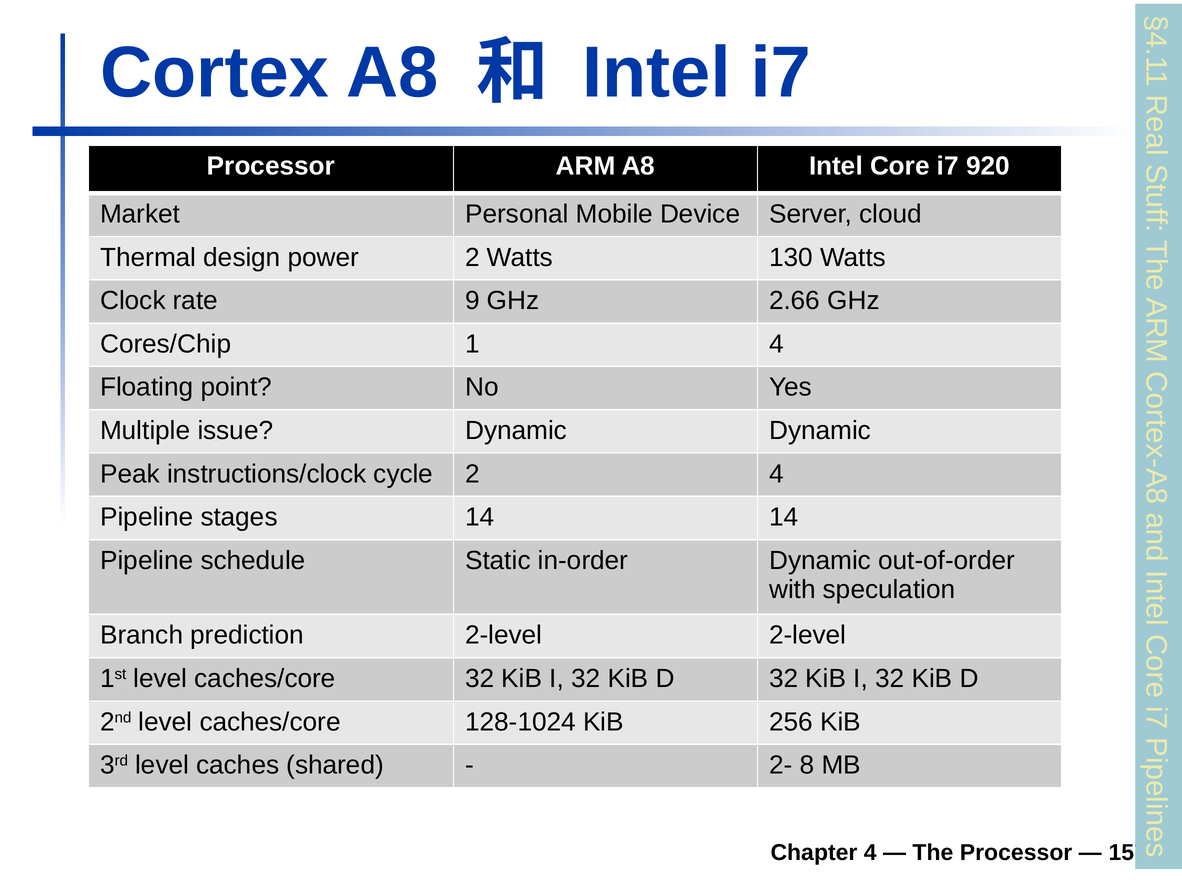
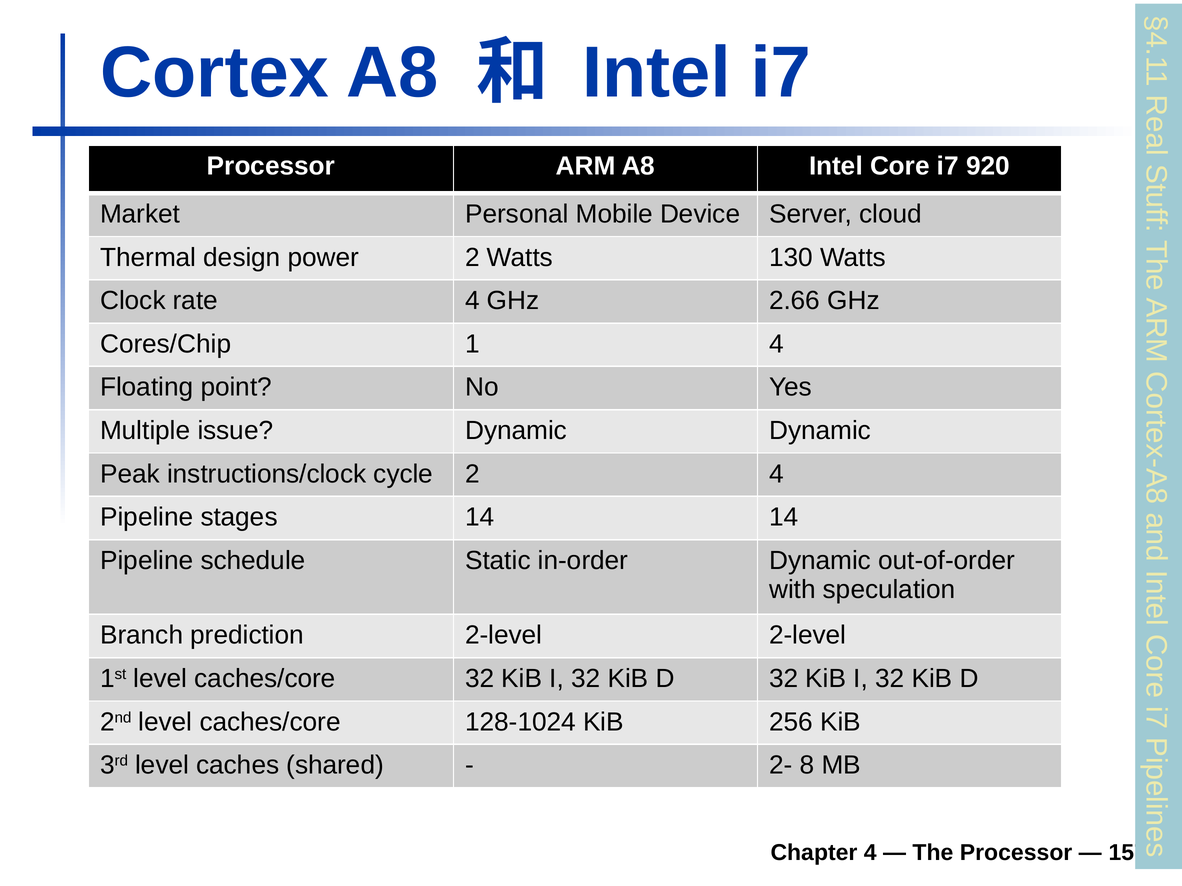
rate 9: 9 -> 4 (473, 301)
